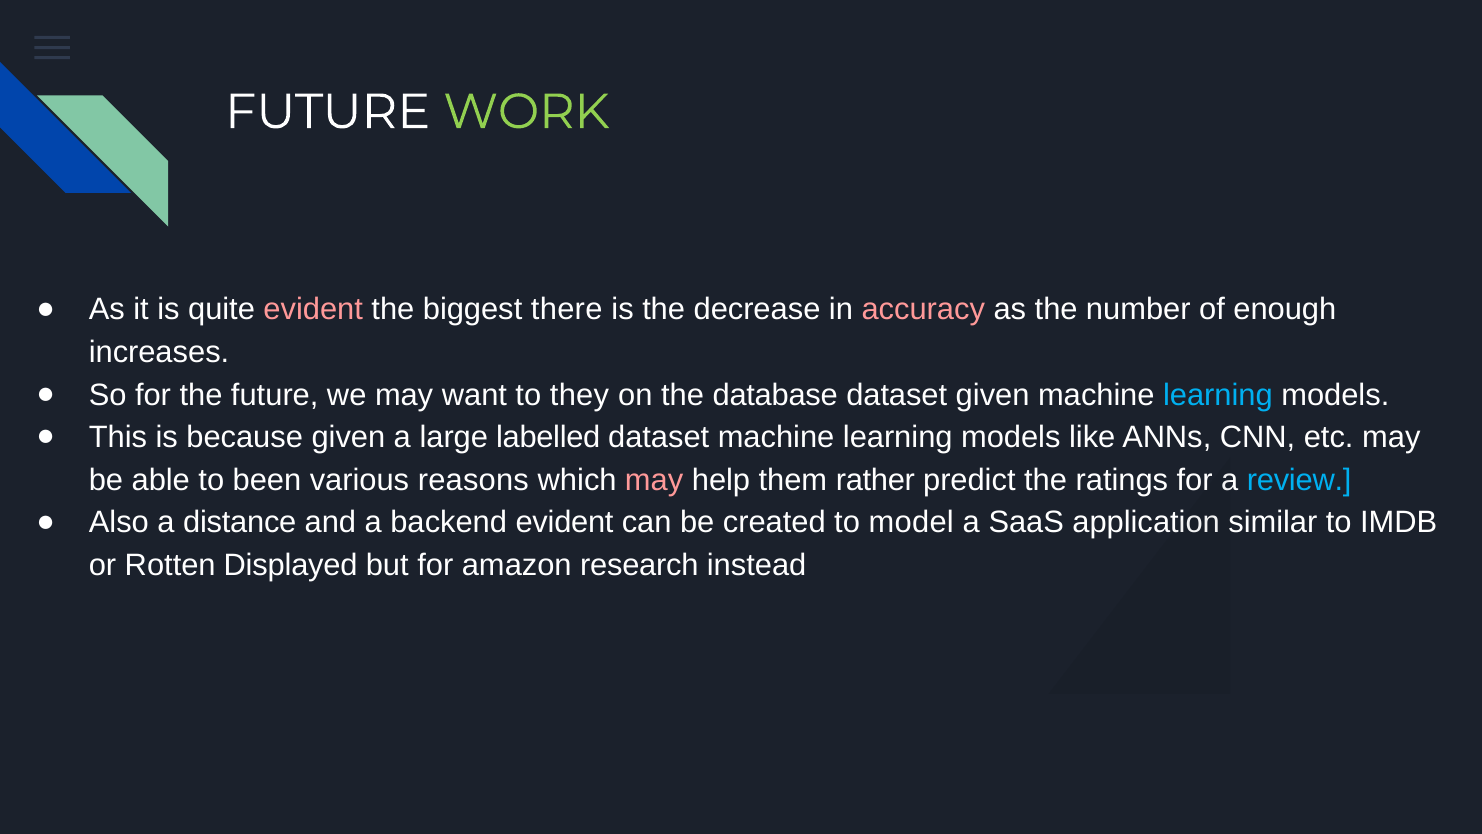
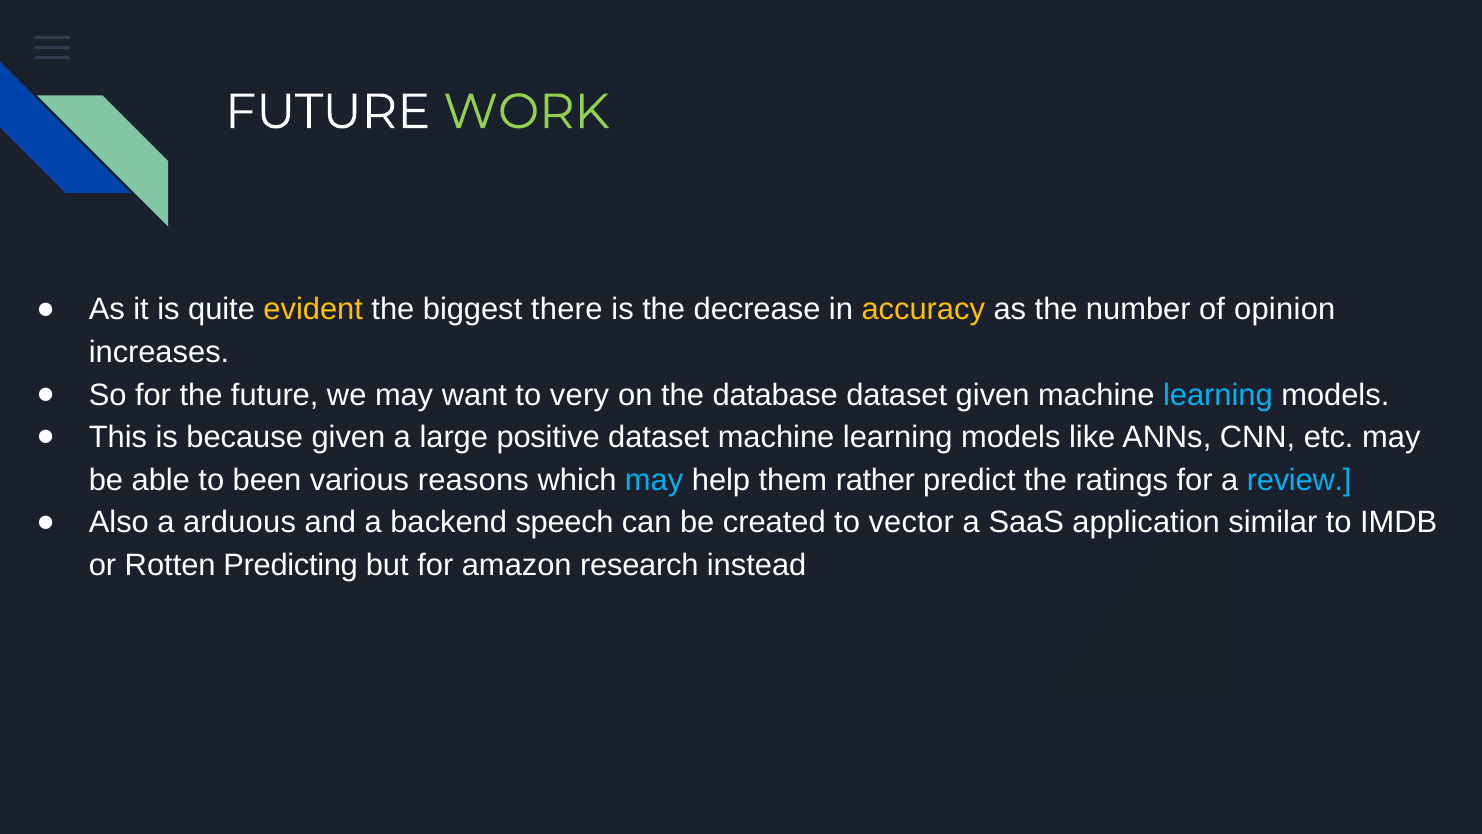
evident colour: pink -> yellow (313, 310)
accuracy colour: pink -> yellow (923, 310)
enough: enough -> opinion (1285, 310)
they: they -> very (580, 395)
labelled: labelled -> positive (548, 437)
may colour: pink -> light blue (654, 480)
distance: distance -> arduous (240, 523)
backend evident: evident -> speech (565, 523)
model: model -> vector (911, 523)
Displayed: Displayed -> Predicting (291, 565)
